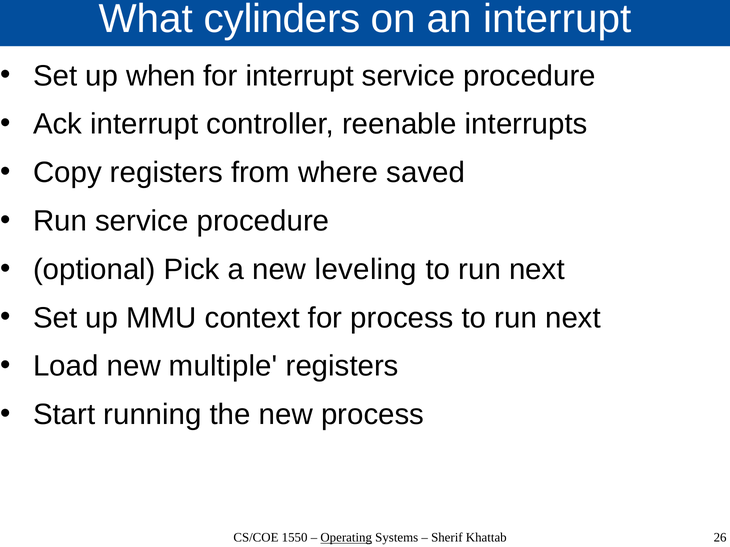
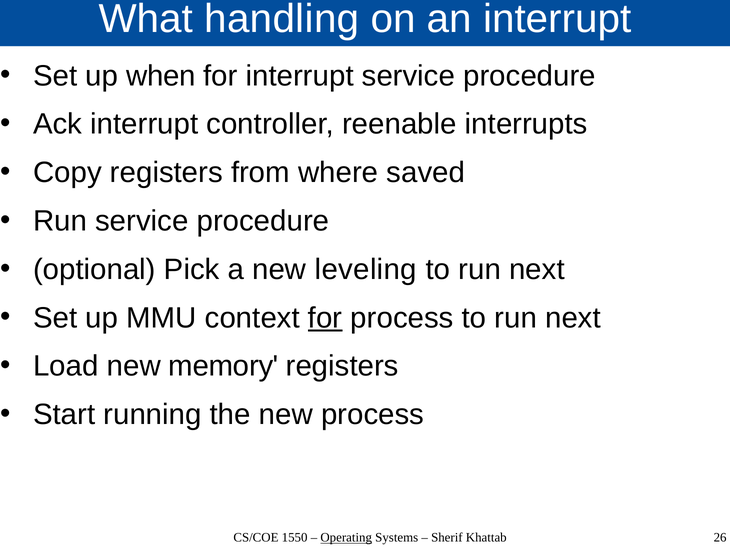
cylinders: cylinders -> handling (282, 19)
for underline: none -> present (325, 318)
multiple: multiple -> memory (223, 366)
